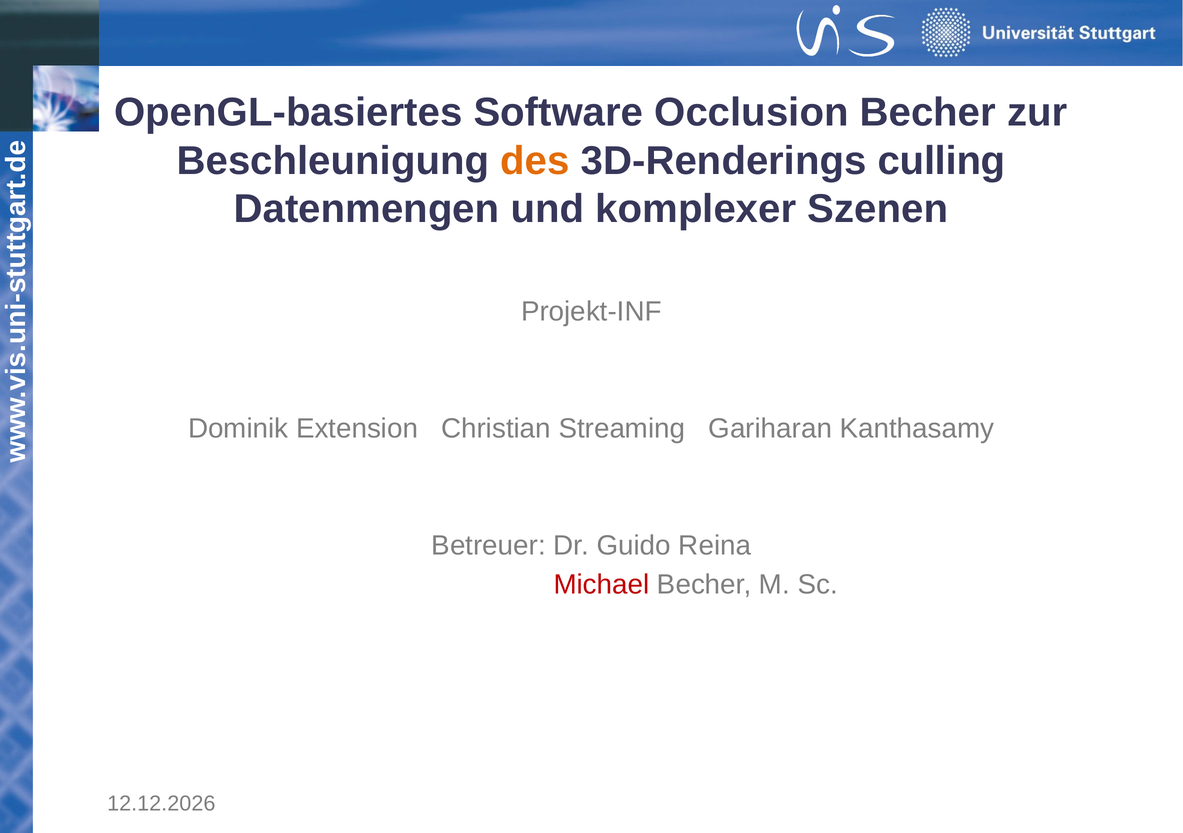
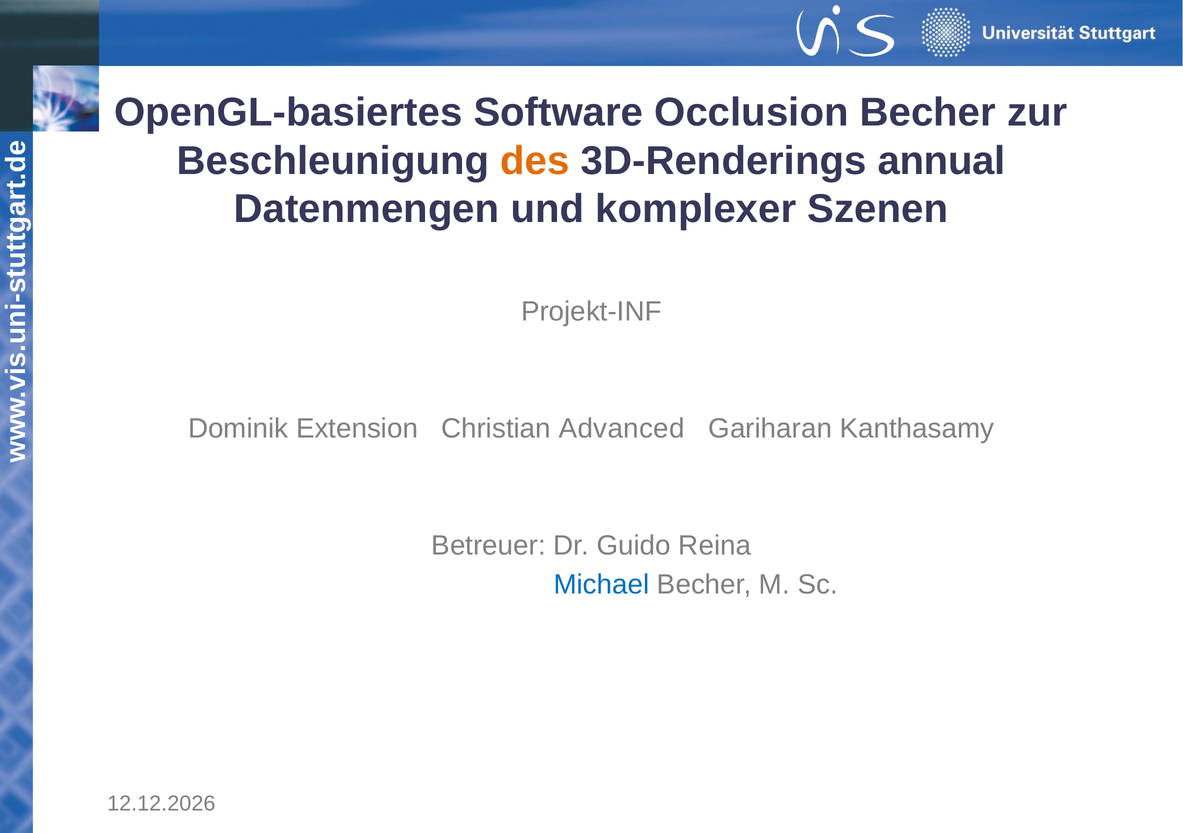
culling: culling -> annual (942, 161)
Streaming: Streaming -> Advanced (622, 428)
Michael colour: red -> blue (601, 584)
